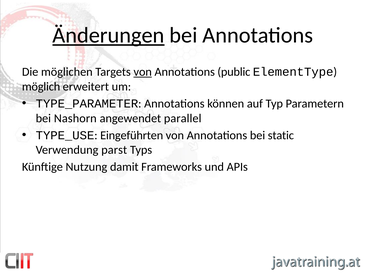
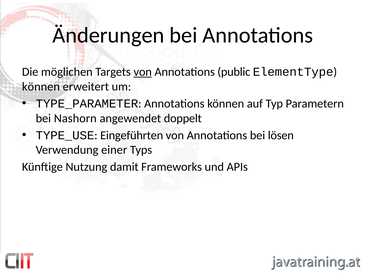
Änderungen underline: present -> none (108, 35)
möglich: möglich -> können (41, 87)
parallel: parallel -> doppelt (183, 118)
static: static -> lösen (281, 136)
parst: parst -> einer (114, 150)
